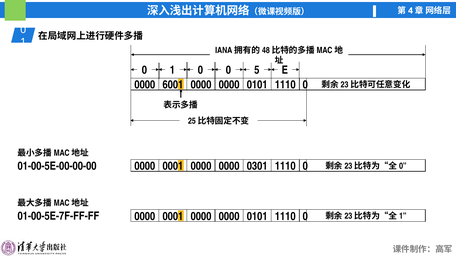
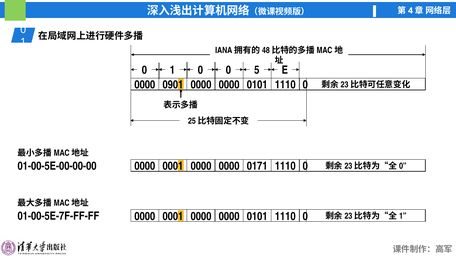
6001: 6001 -> 0901 (173, 85)
0301: 0301 -> 0171 (257, 167)
